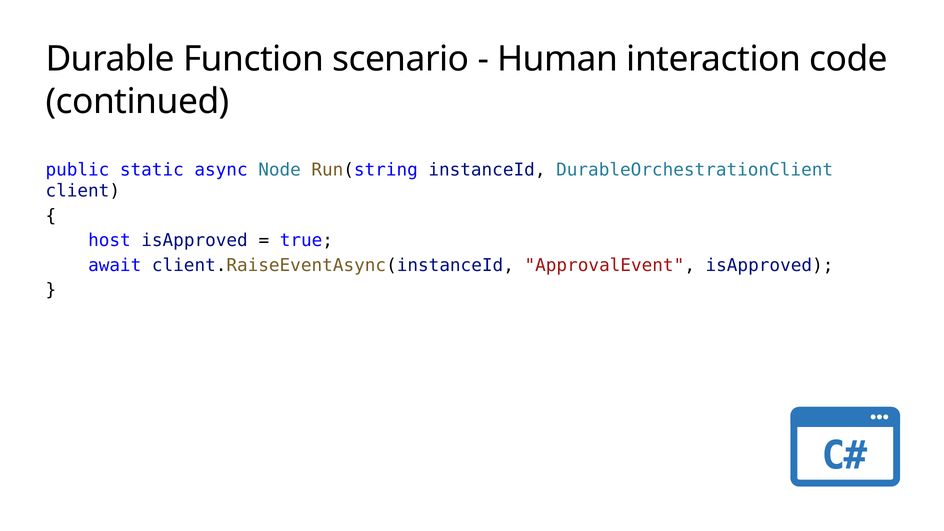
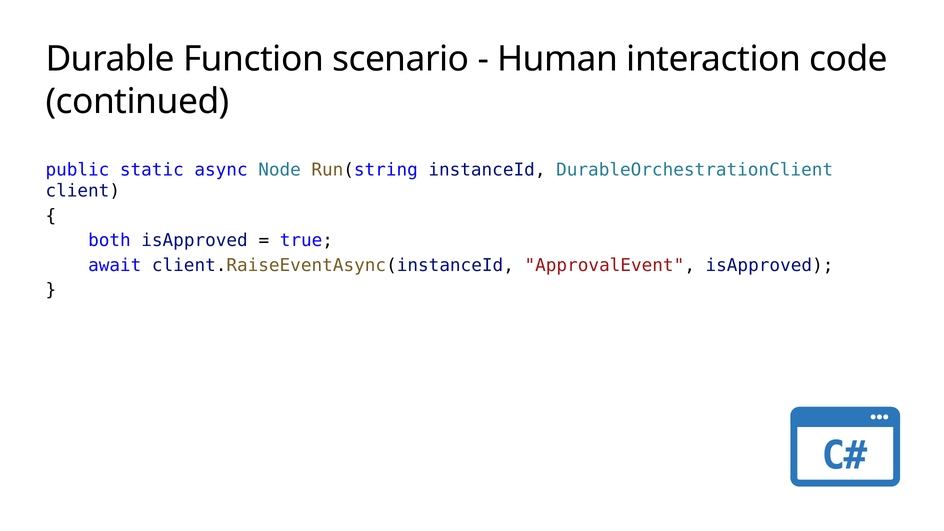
host: host -> both (109, 241)
